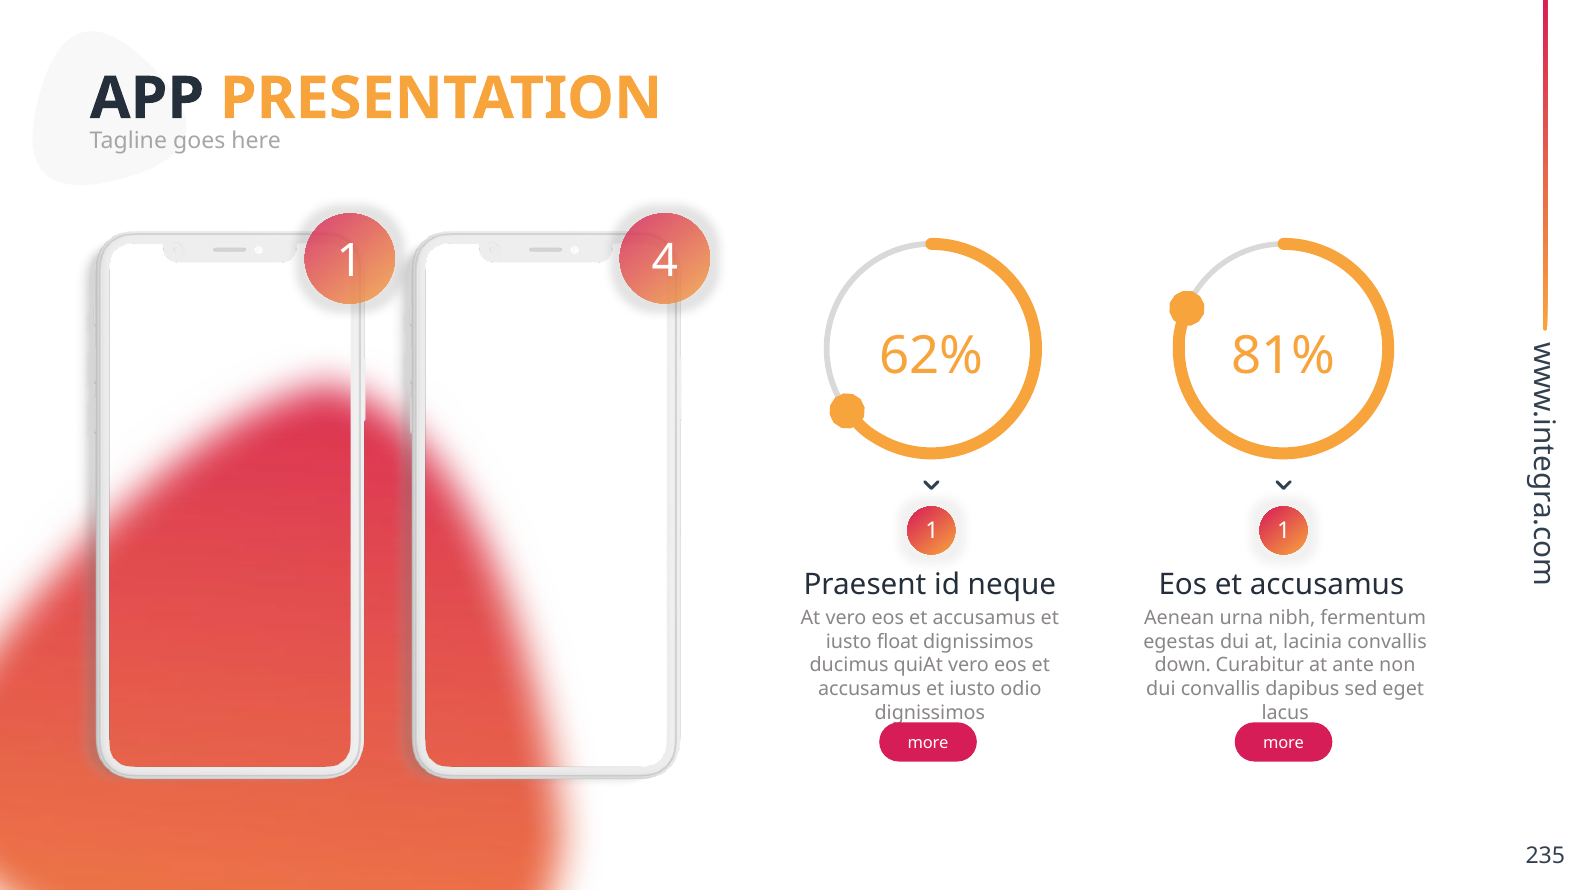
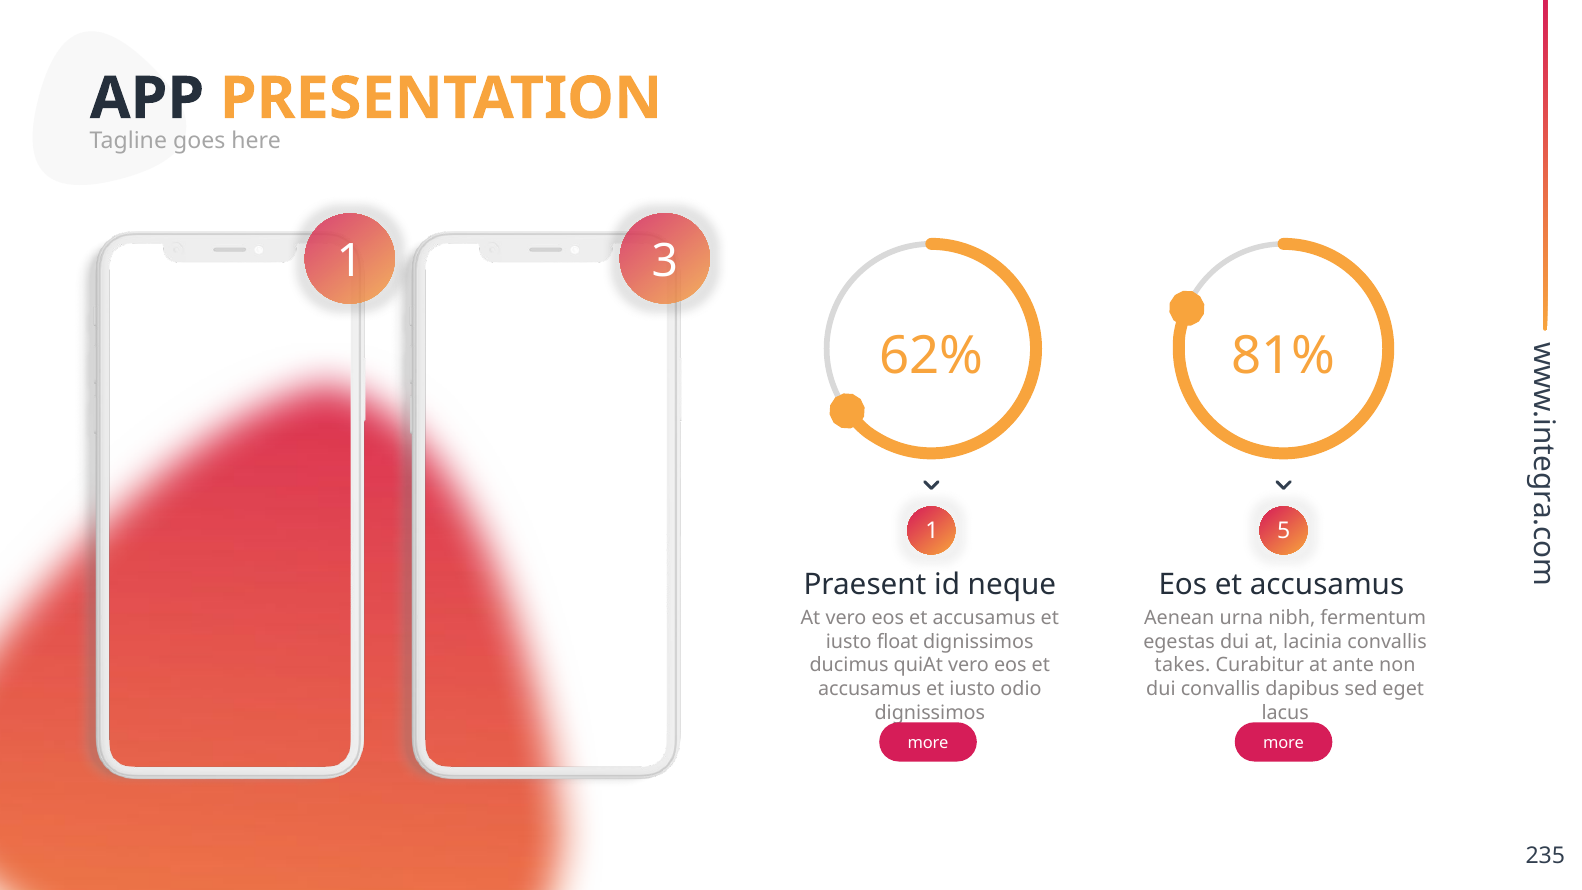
4: 4 -> 3 (665, 261)
1 1: 1 -> 5 (1284, 531)
down: down -> takes (1183, 665)
